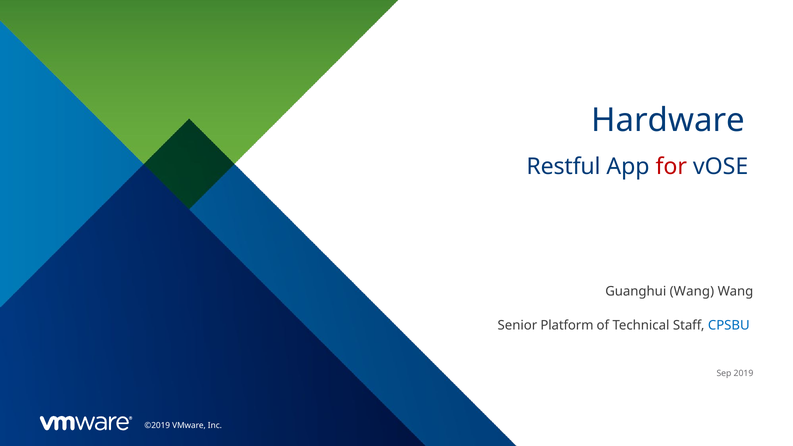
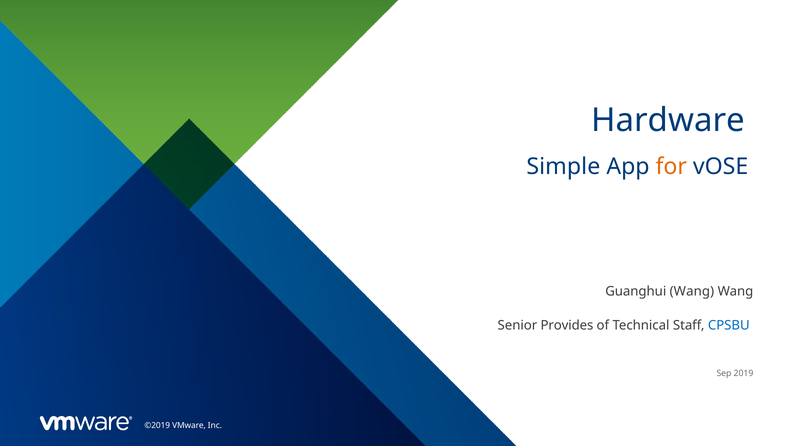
Restful: Restful -> Simple (563, 167)
for colour: red -> orange (671, 167)
Platform: Platform -> Provides (567, 325)
